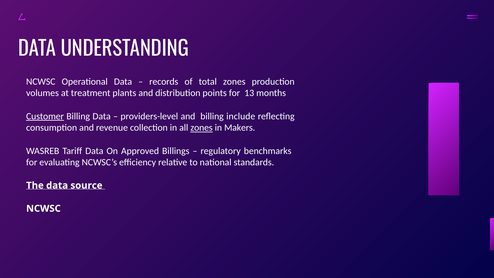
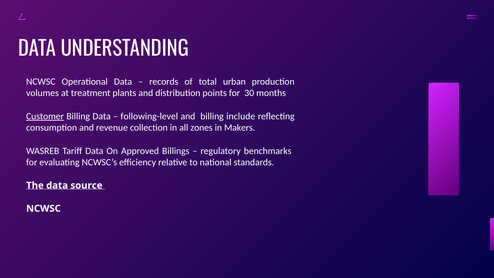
total zones: zones -> urban (234, 82)
13: 13 -> 30 (249, 93)
providers-level: providers-level -> following-level (149, 116)
zones underline: present -> none (202, 128)
